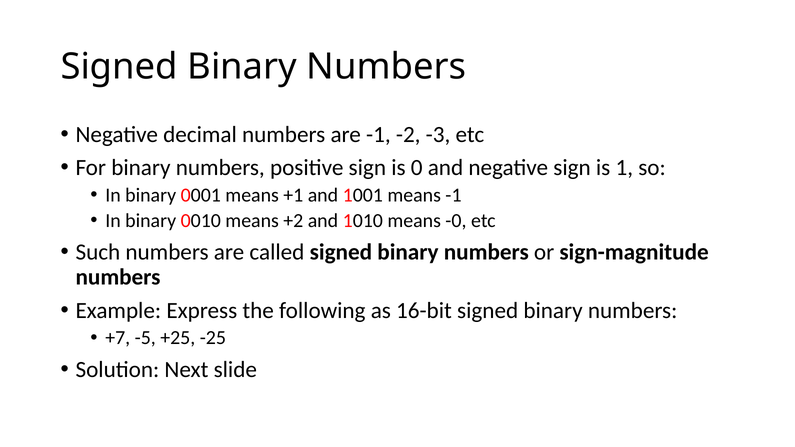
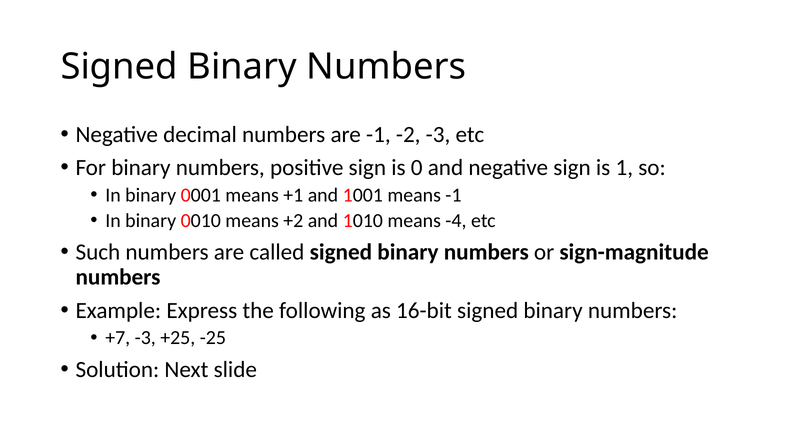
-0: -0 -> -4 (456, 221)
+7 -5: -5 -> -3 (145, 338)
